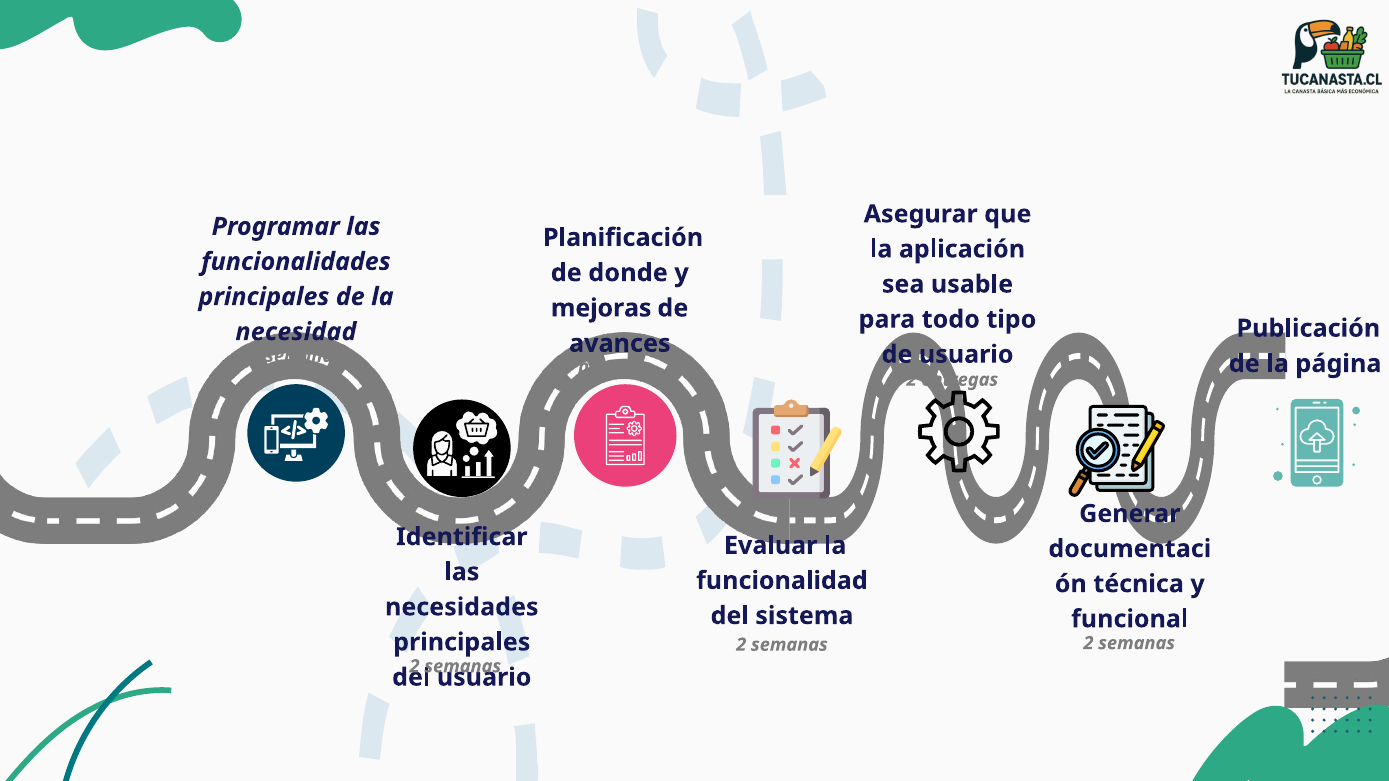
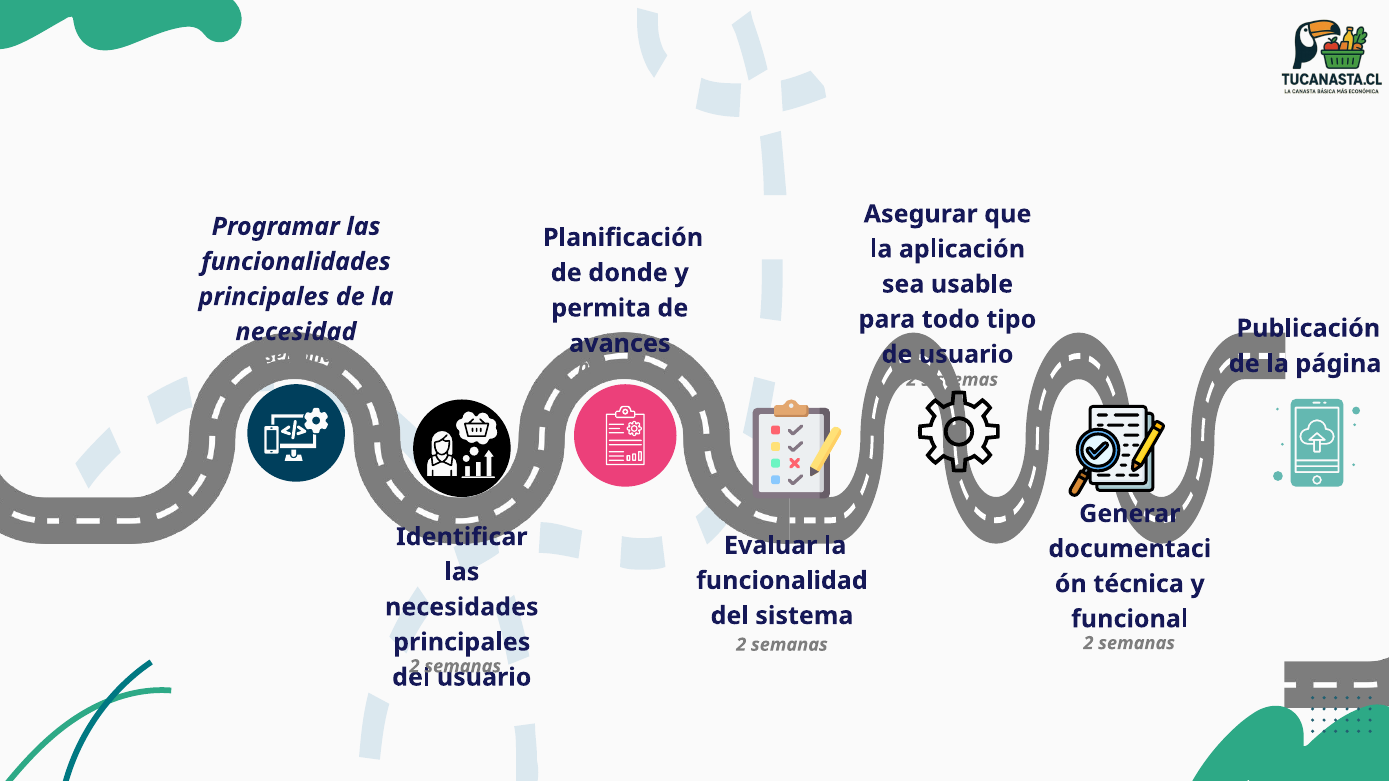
mejoras: mejoras -> permita (601, 308)
entregas: entregas -> sistemas (960, 380)
